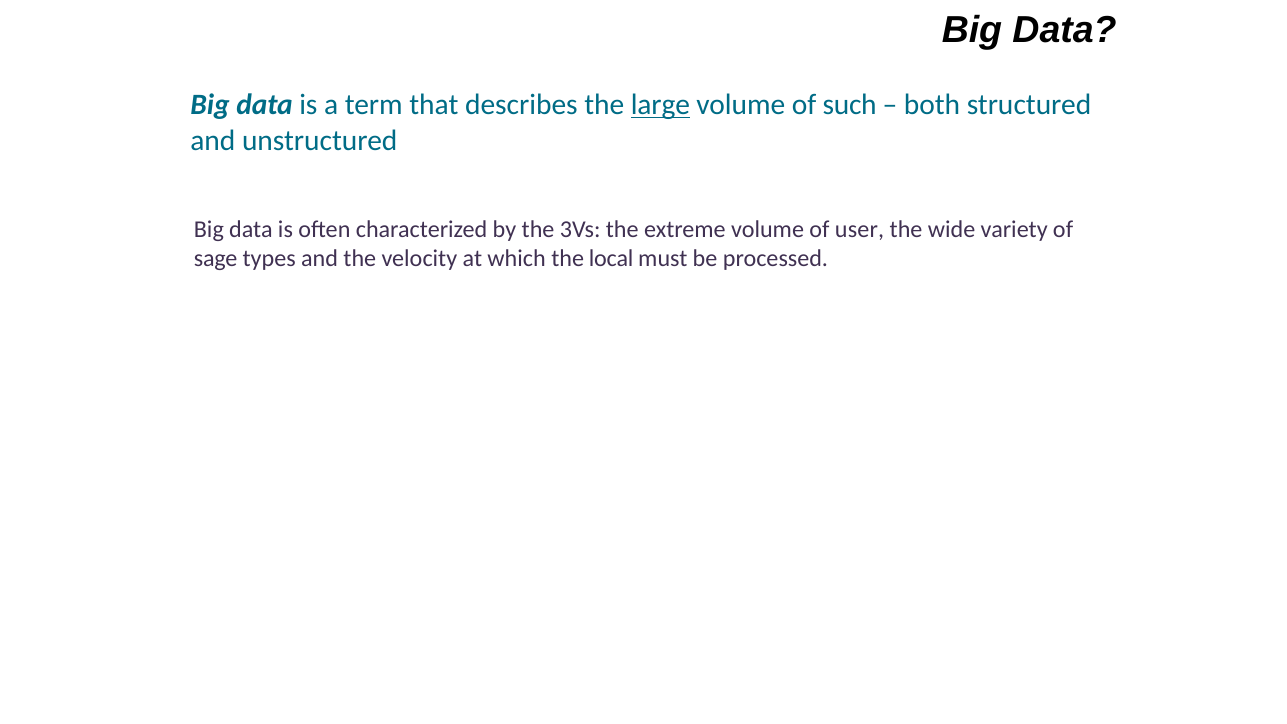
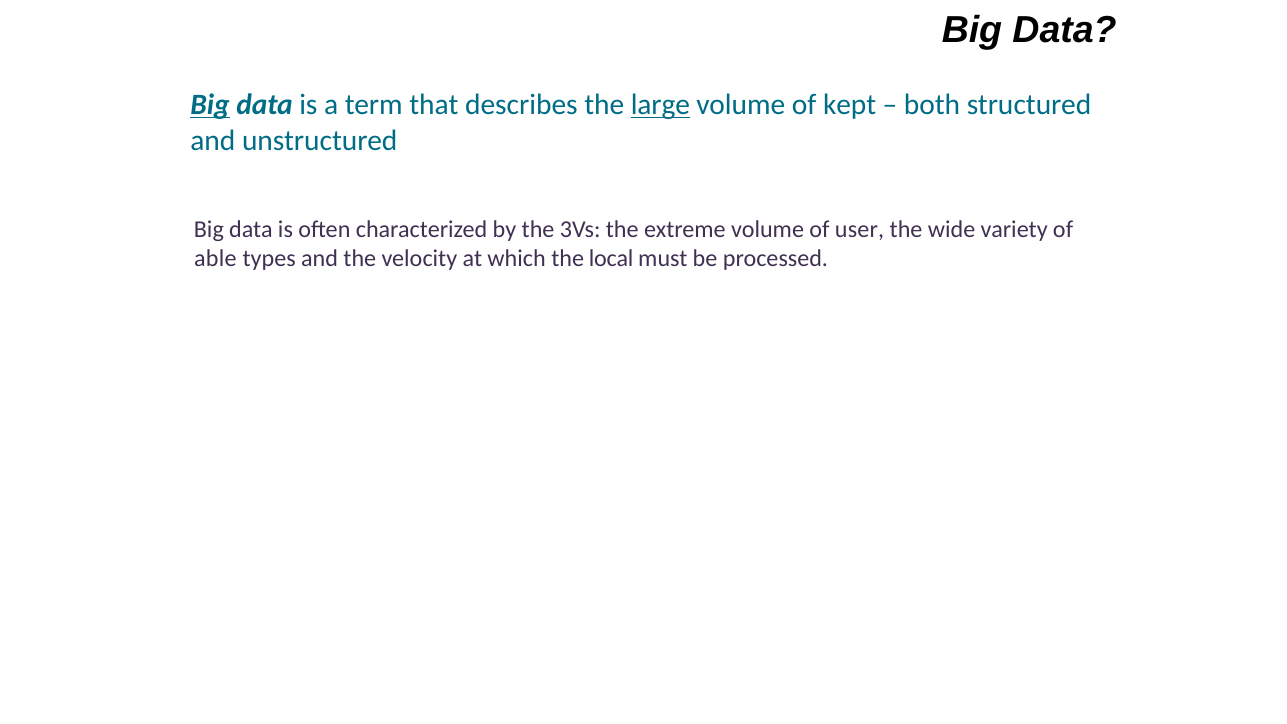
Big underline: none -> present (210, 105)
such: such -> kept (850, 105)
sage: sage -> able (215, 259)
